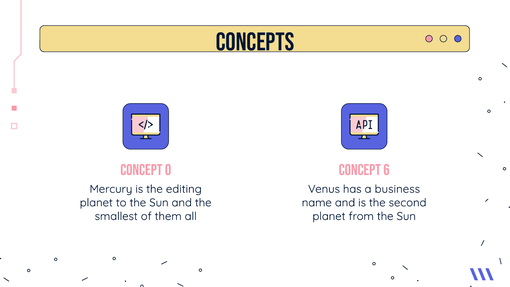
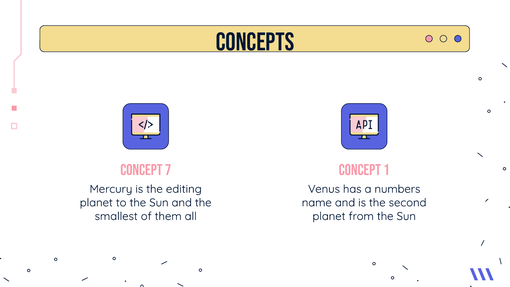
0: 0 -> 7 (168, 170)
6: 6 -> 1 (387, 170)
business: business -> numbers (397, 189)
